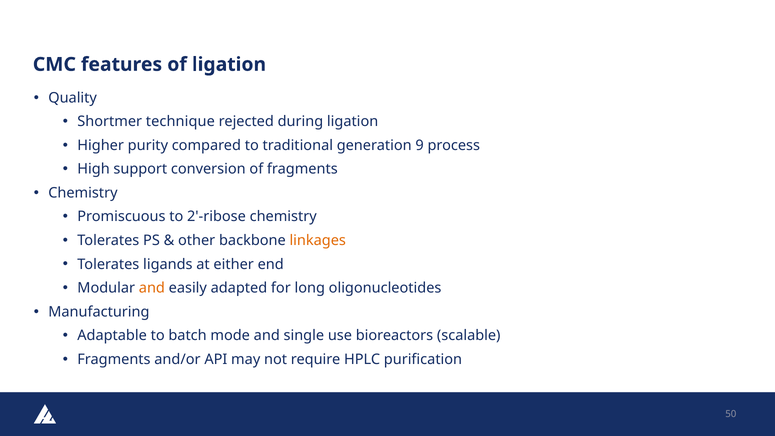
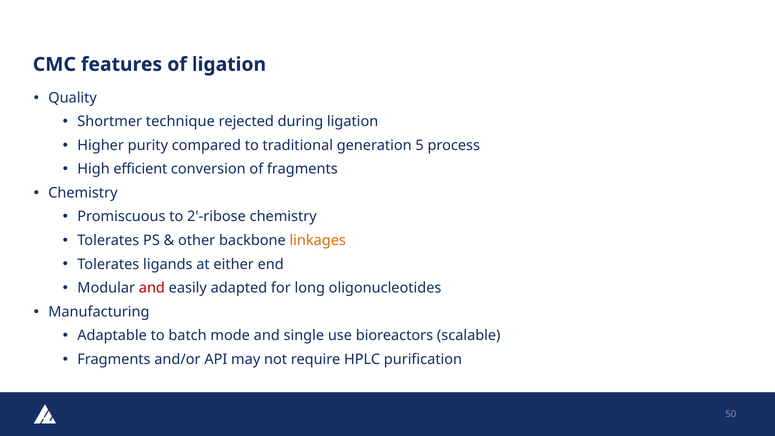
9: 9 -> 5 (420, 145)
support: support -> efficient (140, 169)
and colour: orange -> red (152, 288)
